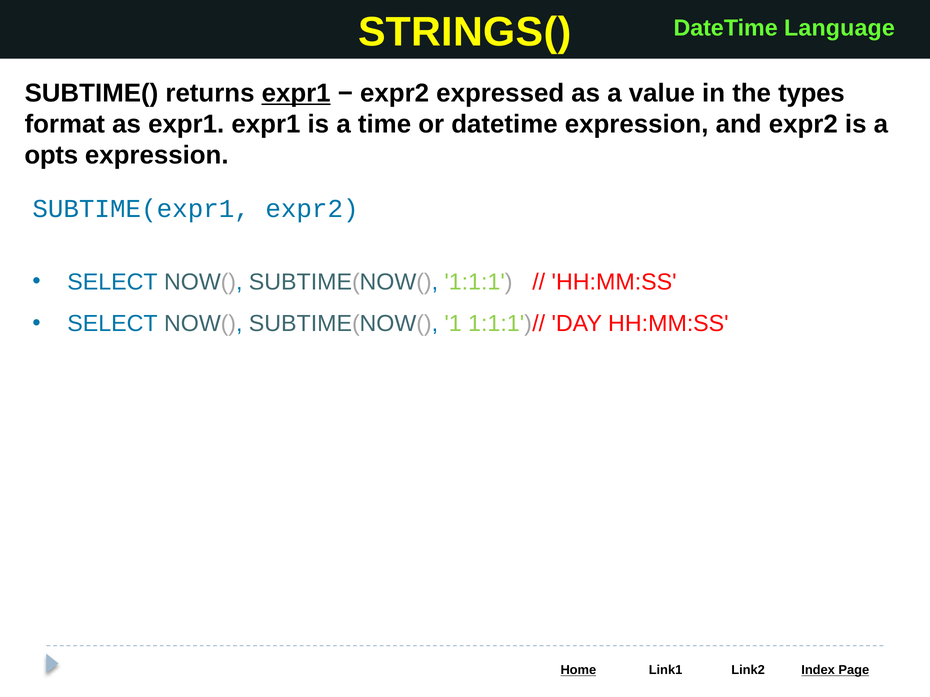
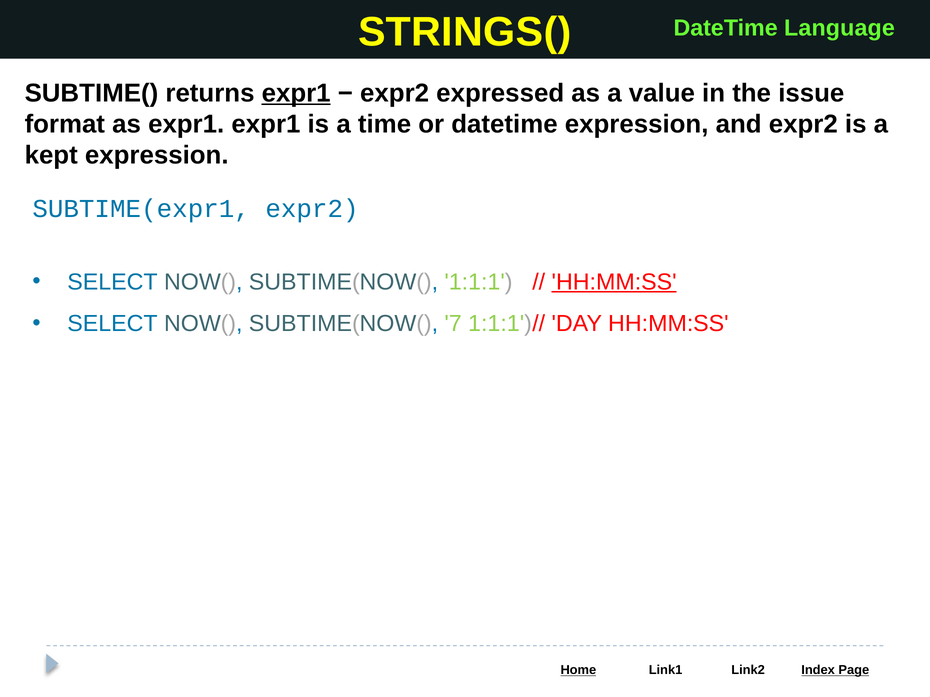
types: types -> issue (811, 93)
opts: opts -> kept (51, 155)
HH:MM:SS underline: none -> present (614, 282)
1: 1 -> 7 (453, 324)
